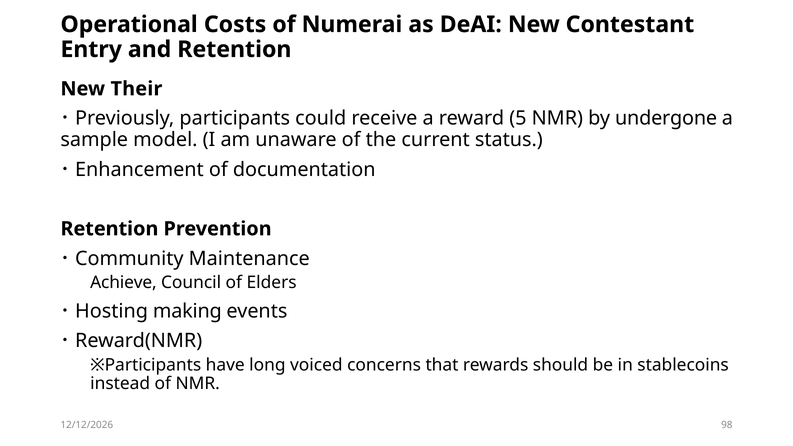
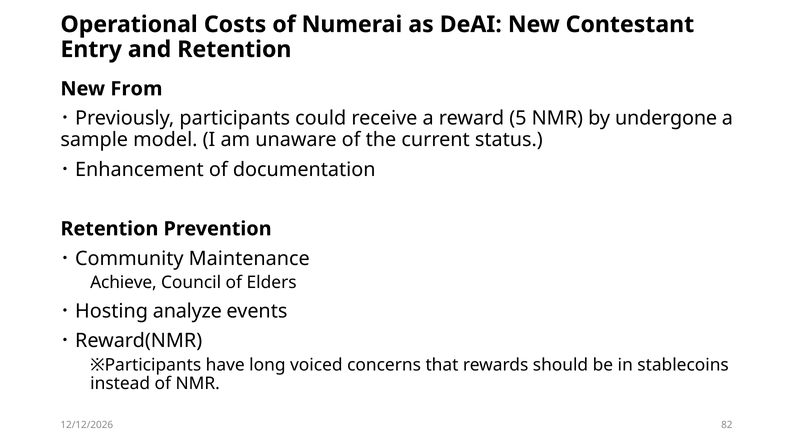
Their: Their -> From (136, 89)
making: making -> analyze (187, 311)
98: 98 -> 82 (727, 425)
